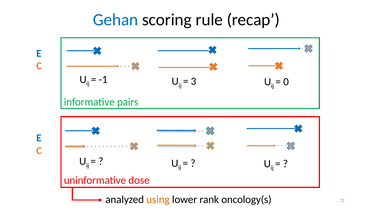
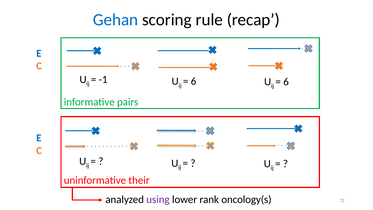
3: 3 -> 6 (194, 81)
0: 0 -> 6 (286, 82)
dose: dose -> their (139, 180)
using colour: orange -> purple (158, 199)
